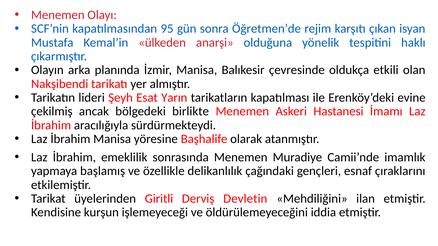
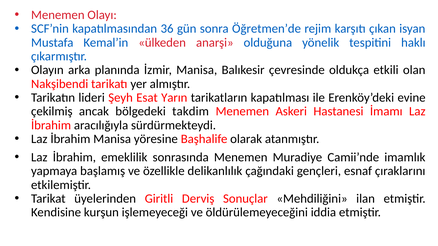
95: 95 -> 36 (167, 29)
birlikte: birlikte -> takdim (191, 112)
Devletin: Devletin -> Sonuçlar (245, 199)
